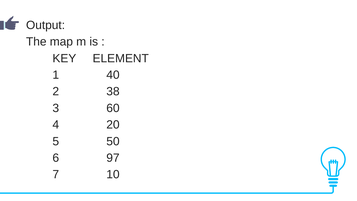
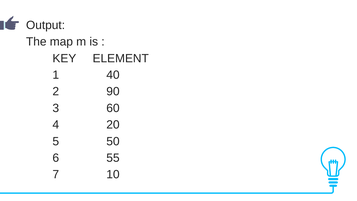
38: 38 -> 90 (113, 91)
97: 97 -> 55 (113, 158)
